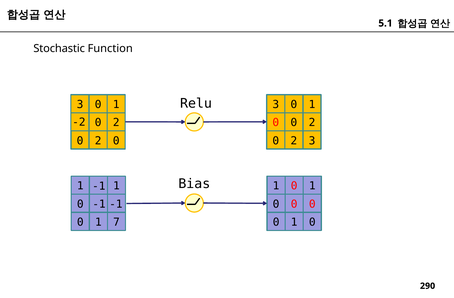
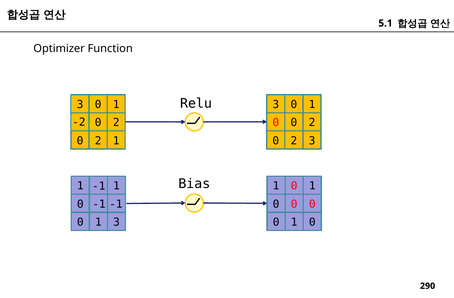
Stochastic: Stochastic -> Optimizer (59, 48)
2 0: 0 -> 1 (116, 141)
1 7: 7 -> 3 (116, 222)
